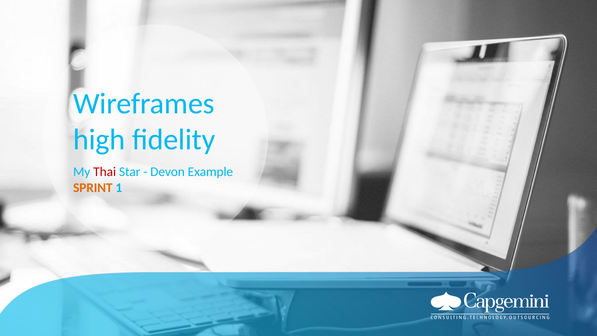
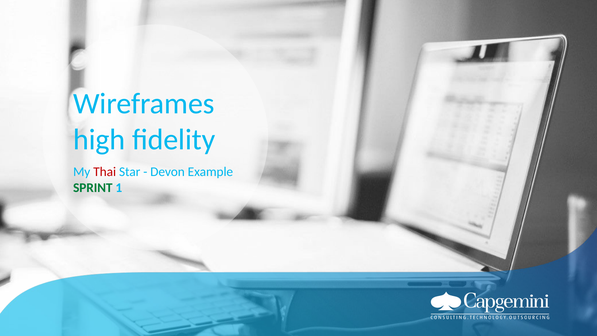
SPRINT colour: orange -> green (93, 188)
